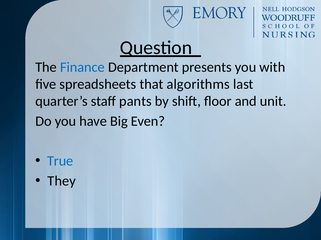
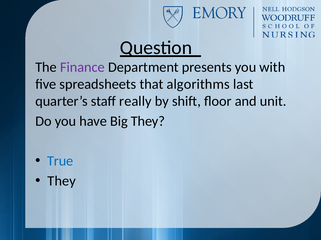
Finance colour: blue -> purple (82, 67)
pants: pants -> really (135, 102)
Big Even: Even -> They (148, 122)
